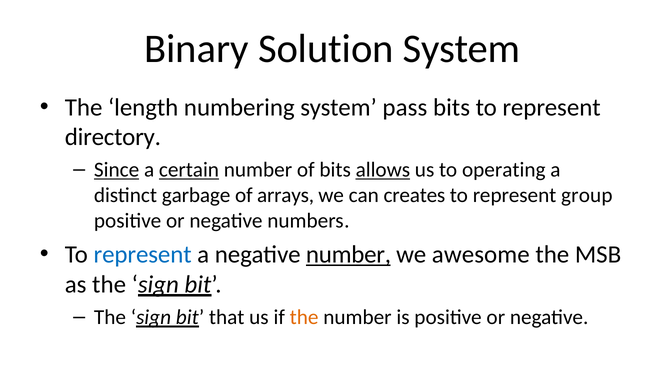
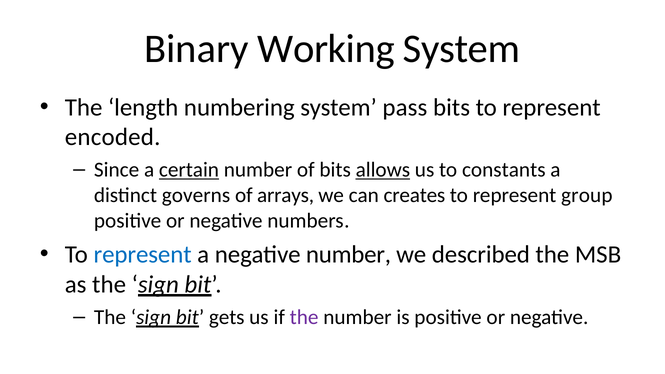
Solution: Solution -> Working (326, 49)
directory: directory -> encoded (113, 137)
Since underline: present -> none (117, 170)
operating: operating -> constants (504, 170)
garbage: garbage -> governs (196, 195)
number underline: present -> none (348, 255)
awesome: awesome -> described (481, 255)
that: that -> gets (227, 317)
the colour: orange -> purple (304, 317)
